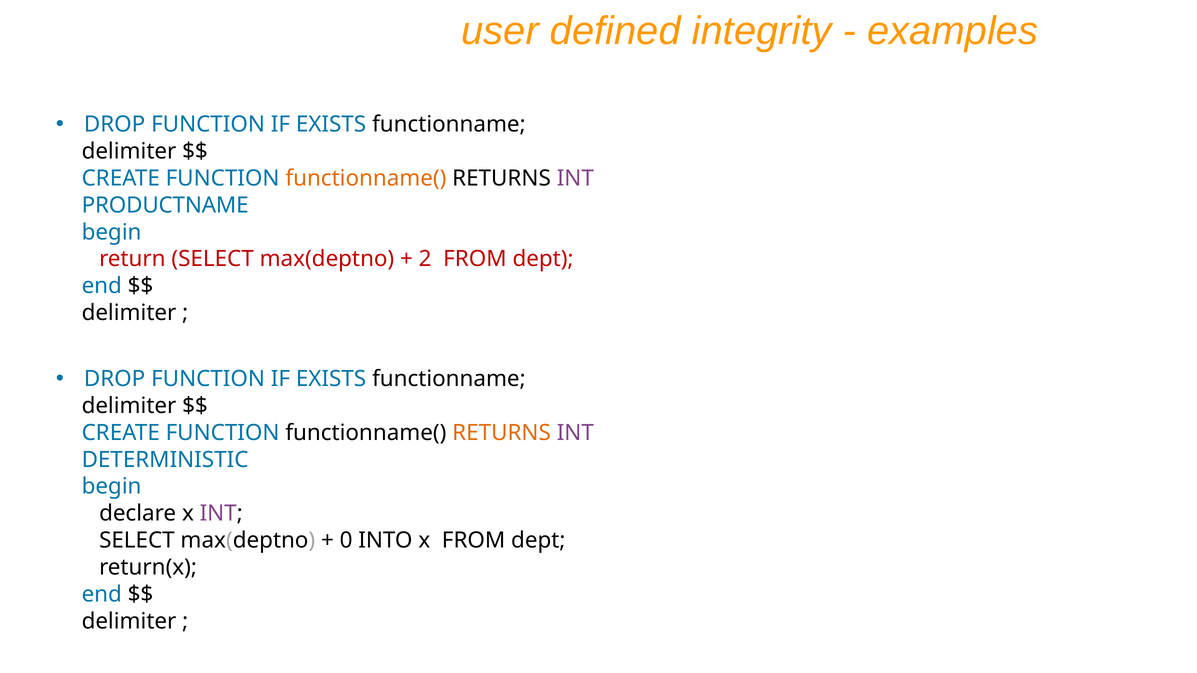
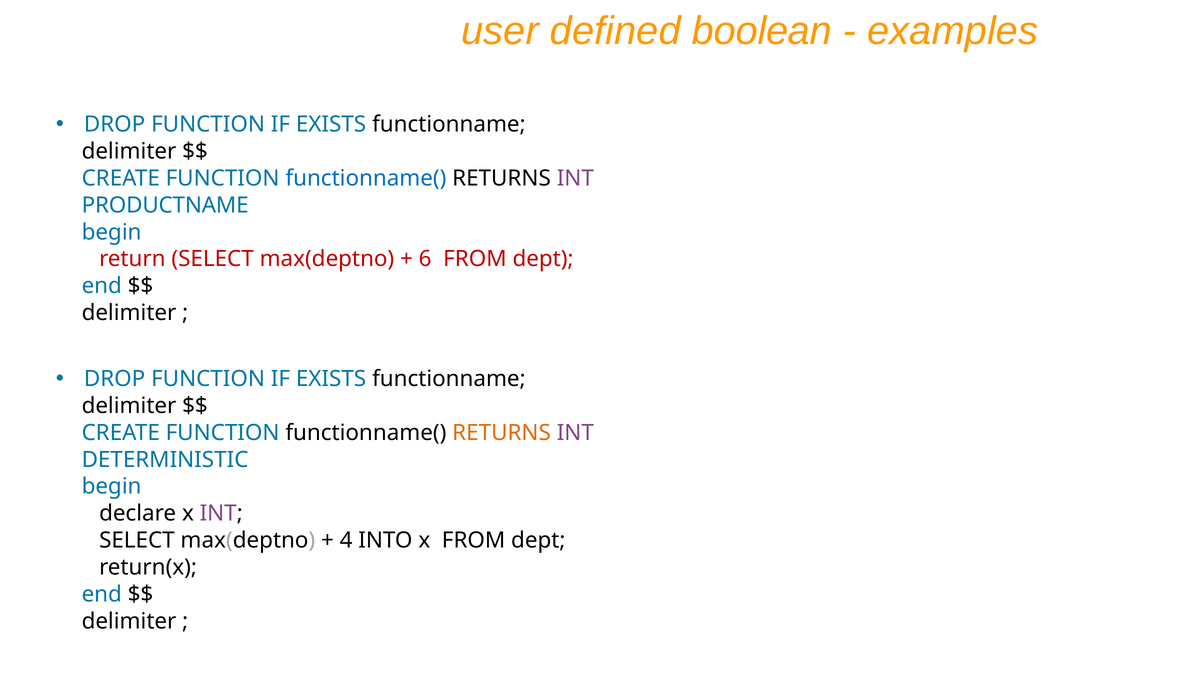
integrity: integrity -> boolean (762, 31)
functionname( colour: orange -> blue (366, 178)
2: 2 -> 6 (425, 259)
0: 0 -> 4 (346, 541)
